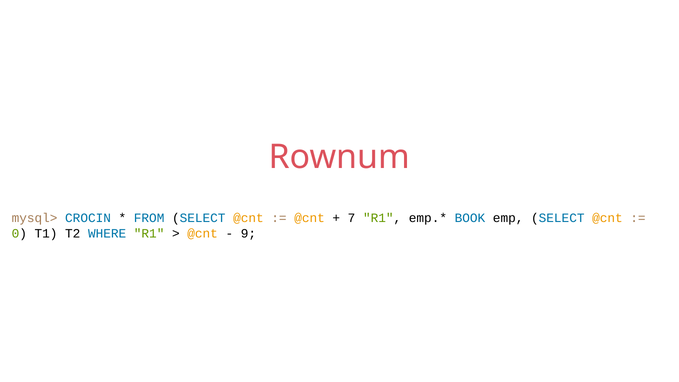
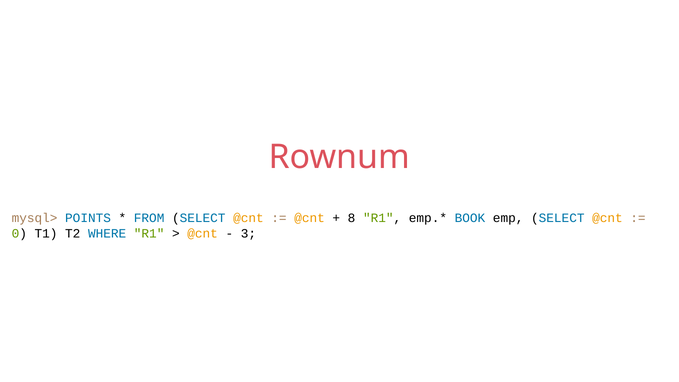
CROCIN: CROCIN -> POINTS (88, 218)
7: 7 -> 8 (352, 218)
9: 9 -> 3 (248, 233)
